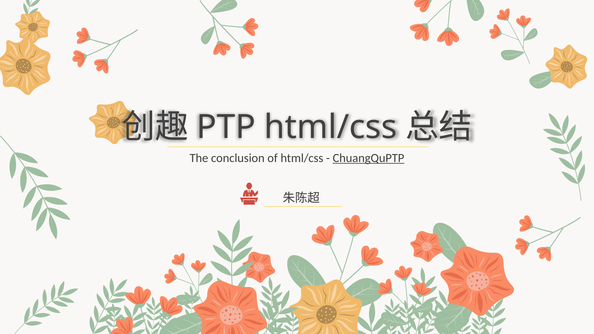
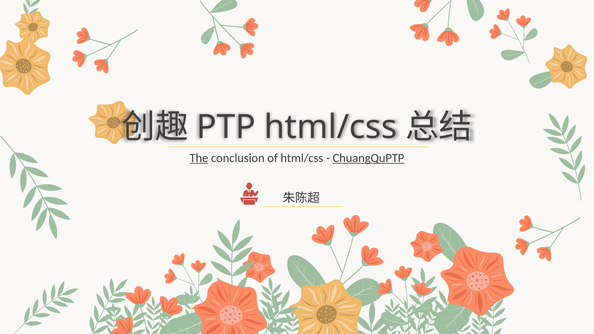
The underline: none -> present (199, 158)
